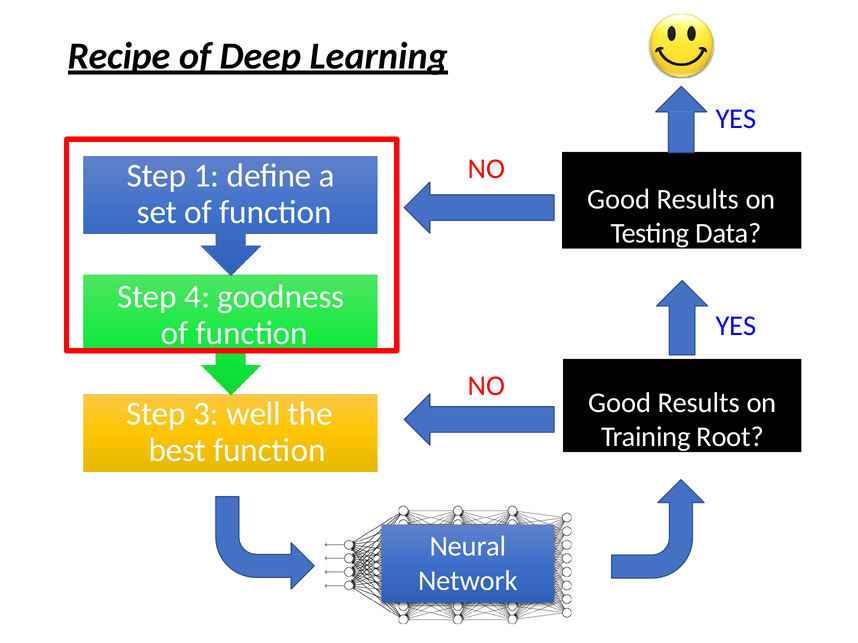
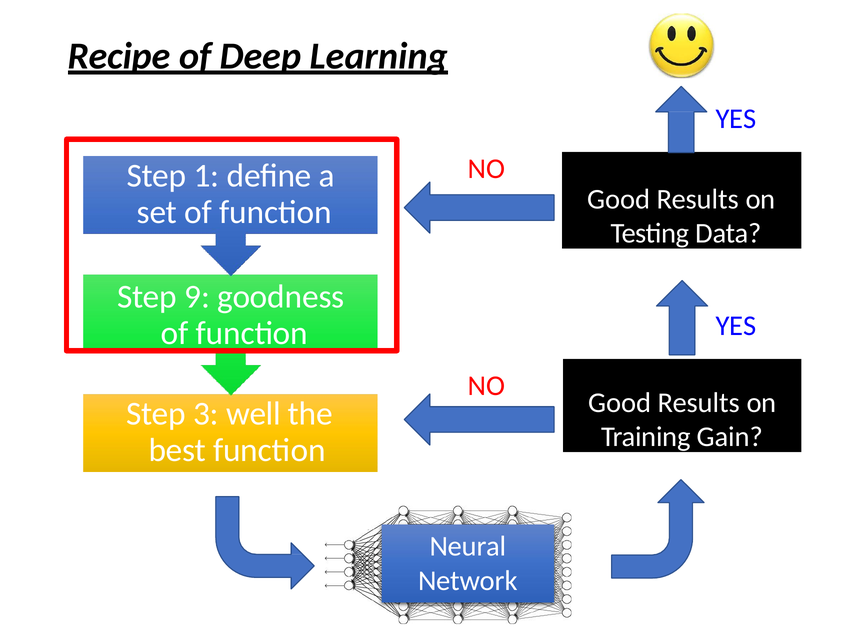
4: 4 -> 9 (197, 297)
Root: Root -> Gain (730, 437)
